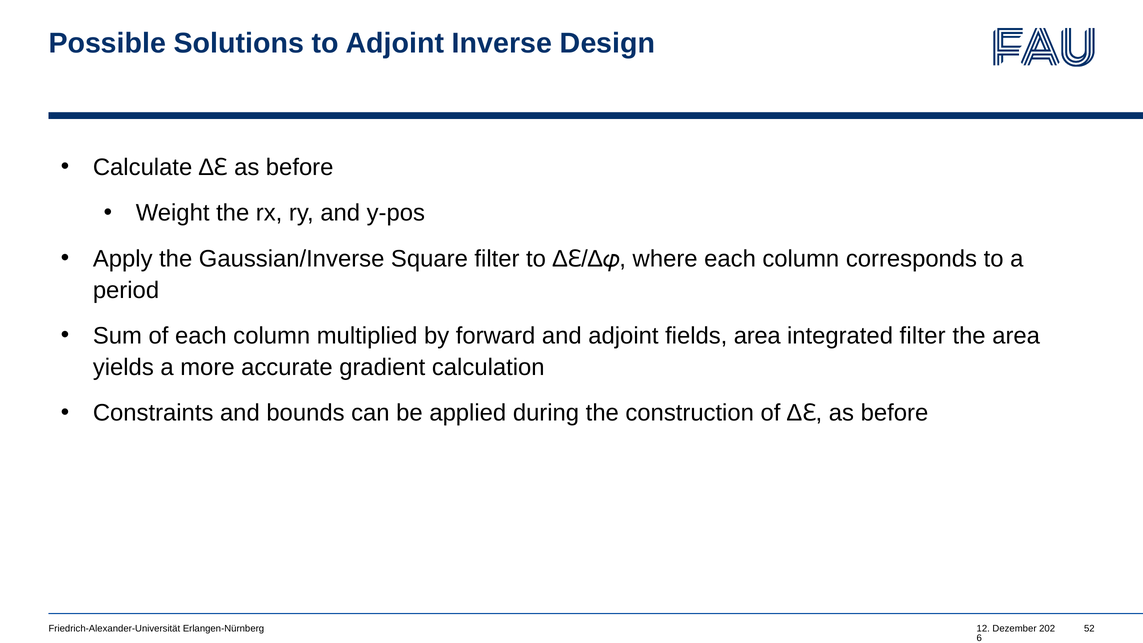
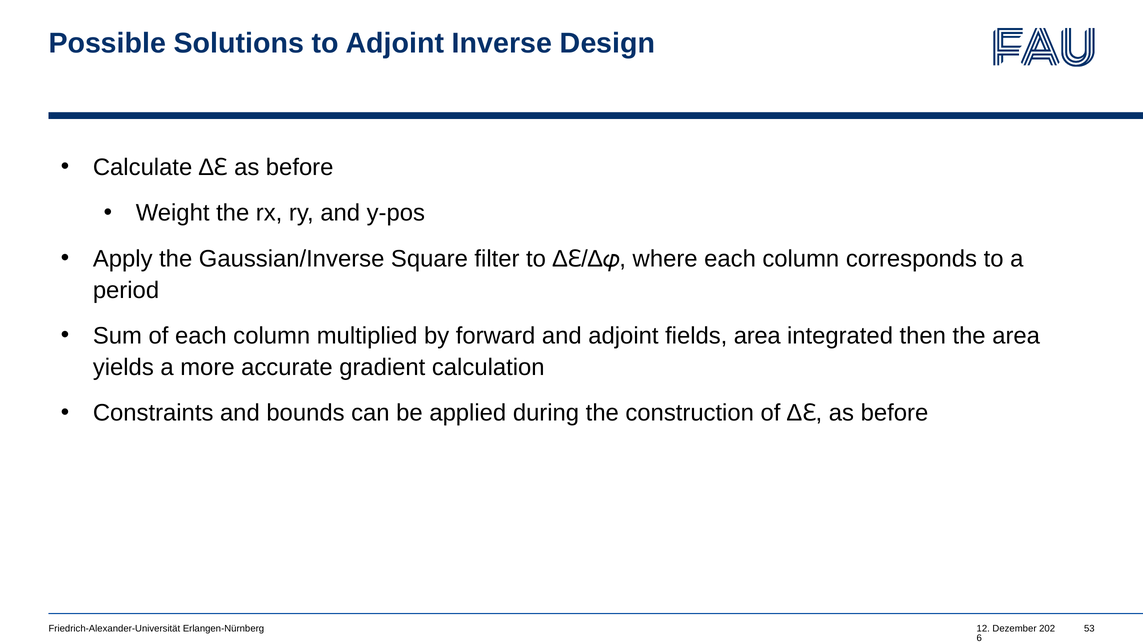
integrated filter: filter -> then (923, 336)
52: 52 -> 53 (1089, 628)
